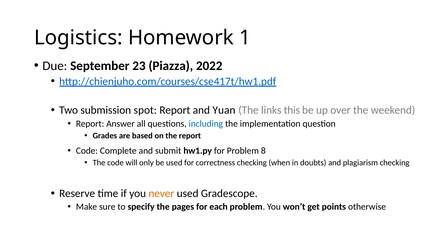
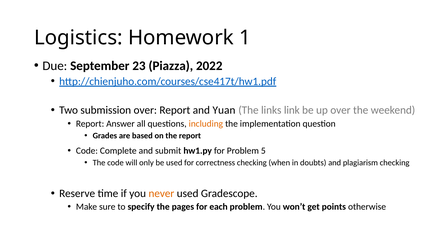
submission spot: spot -> over (145, 110)
this: this -> link (292, 110)
including colour: blue -> orange (206, 123)
8: 8 -> 5 (263, 151)
